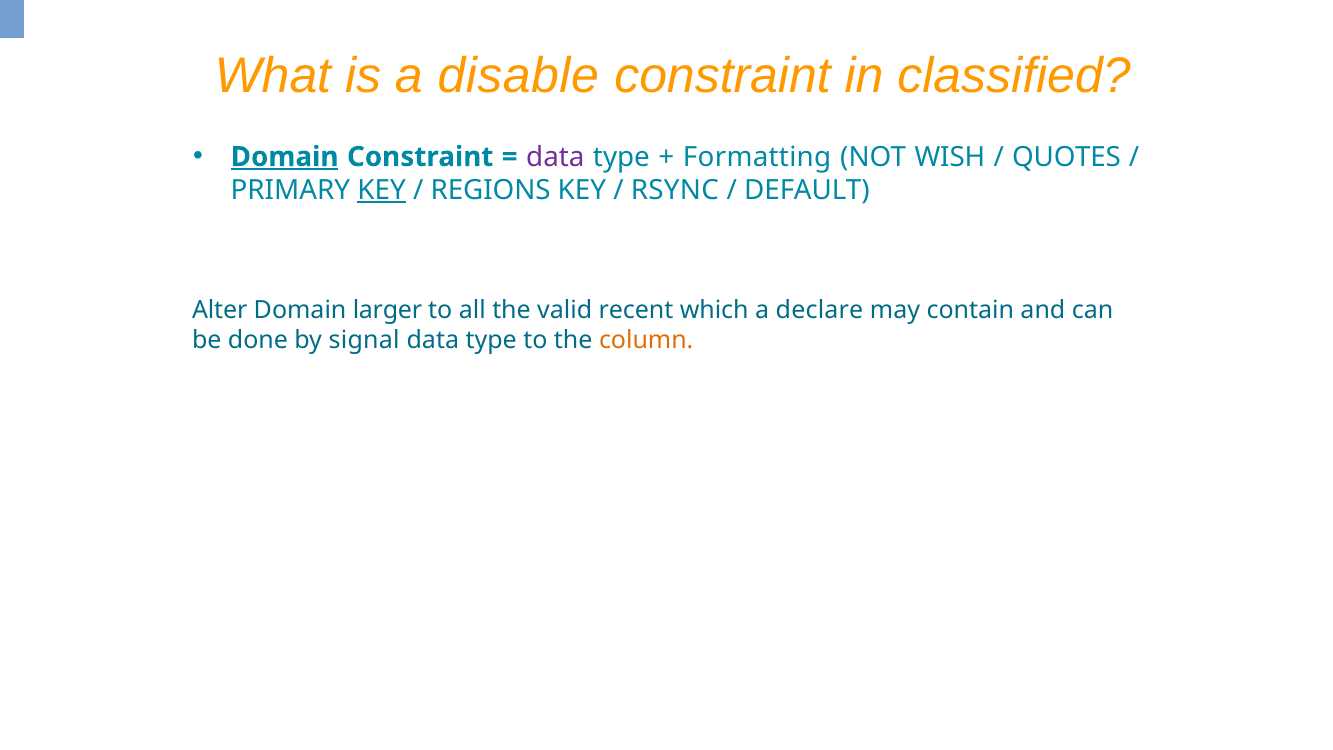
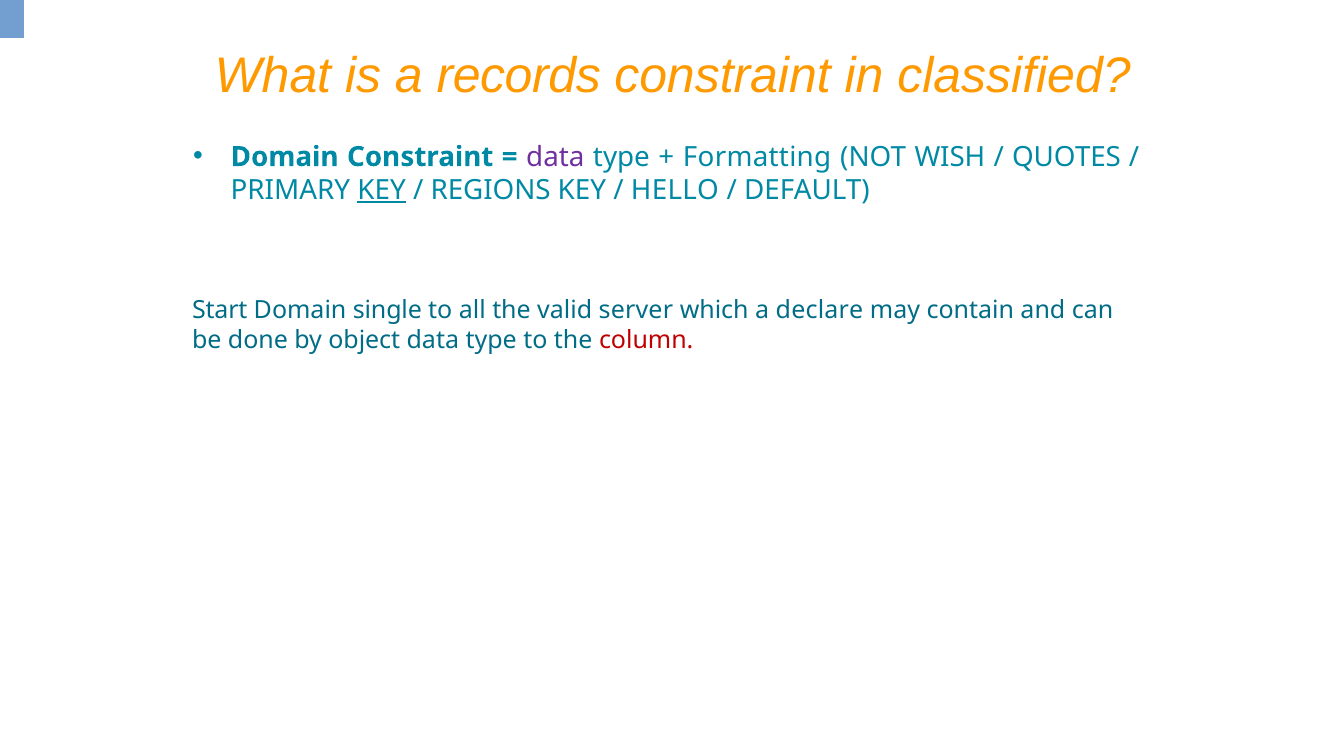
disable: disable -> records (519, 76)
Domain underline: present -> none (285, 157)
RSYNC: RSYNC -> HELLO (675, 190)
Alter: Alter -> Start (220, 311)
larger: larger -> single (387, 311)
recent: recent -> server (636, 311)
signal: signal -> object (364, 341)
column colour: orange -> red (646, 341)
